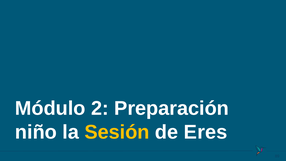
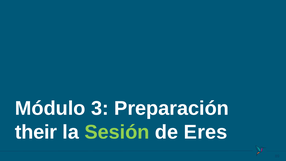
2: 2 -> 3 (100, 108)
niño: niño -> their (36, 132)
Sesión colour: yellow -> light green (117, 132)
